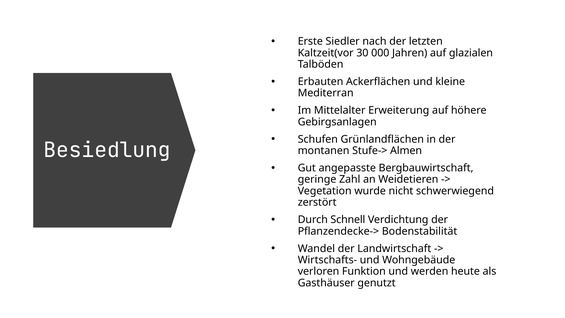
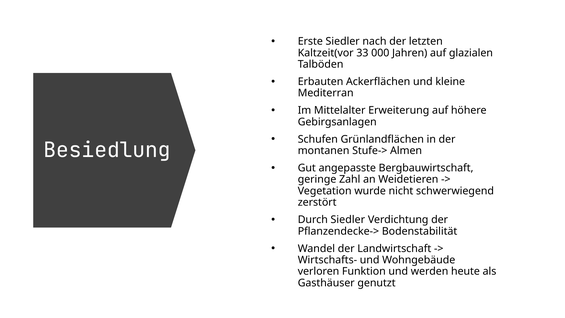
30: 30 -> 33 (362, 53)
Durch Schnell: Schnell -> Siedler (348, 220)
